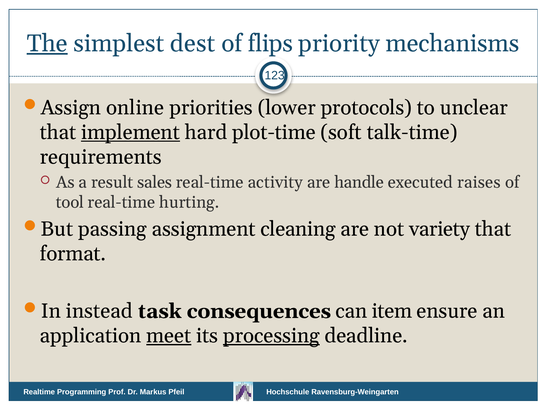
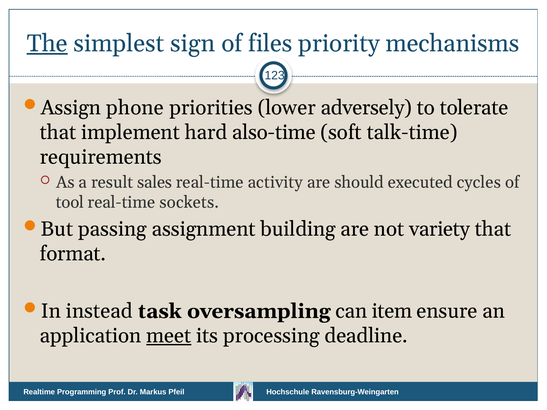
dest: dest -> sign (193, 43)
flips: flips -> files (270, 43)
online: online -> phone (135, 108)
protocols: protocols -> adversely (366, 108)
unclear: unclear -> tolerate (474, 108)
implement underline: present -> none (130, 132)
plot-time: plot-time -> also-time (274, 132)
handle: handle -> should (359, 183)
raises: raises -> cycles (479, 183)
hurting: hurting -> sockets (189, 203)
cleaning: cleaning -> building (298, 229)
consequences: consequences -> oversampling (259, 311)
processing underline: present -> none (271, 336)
